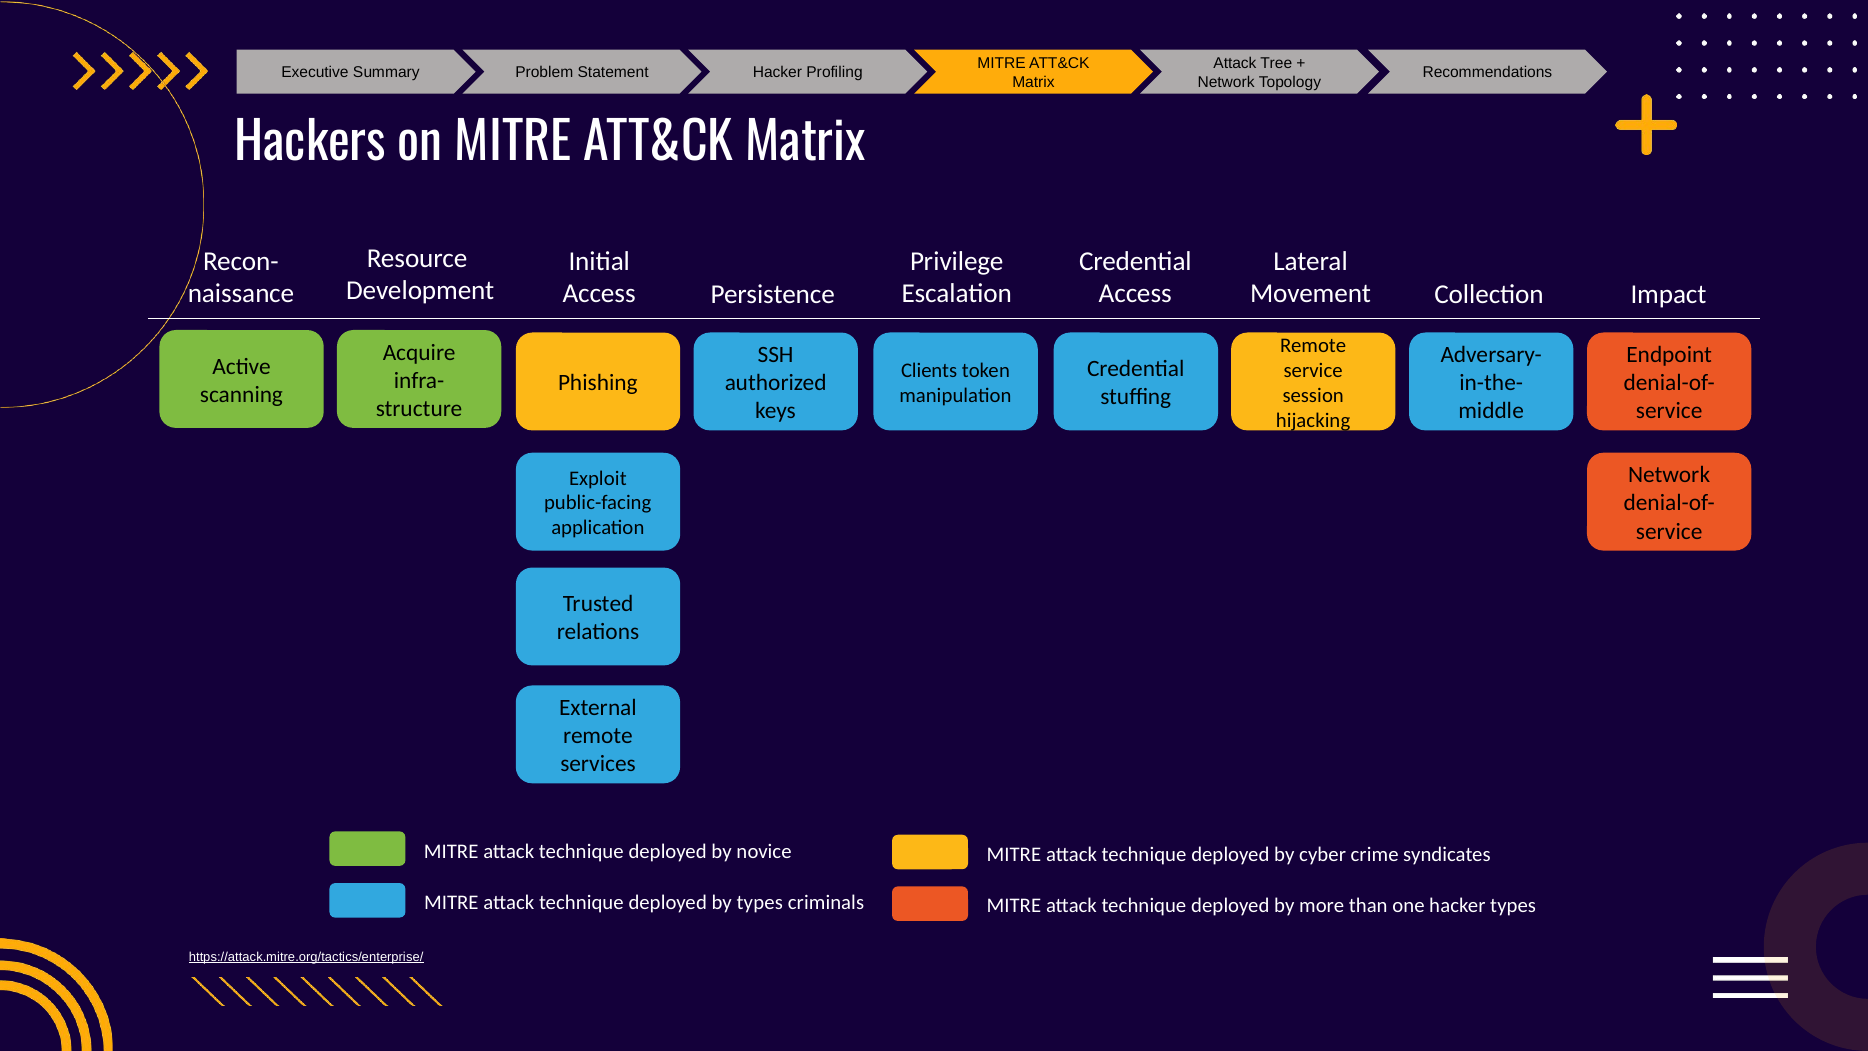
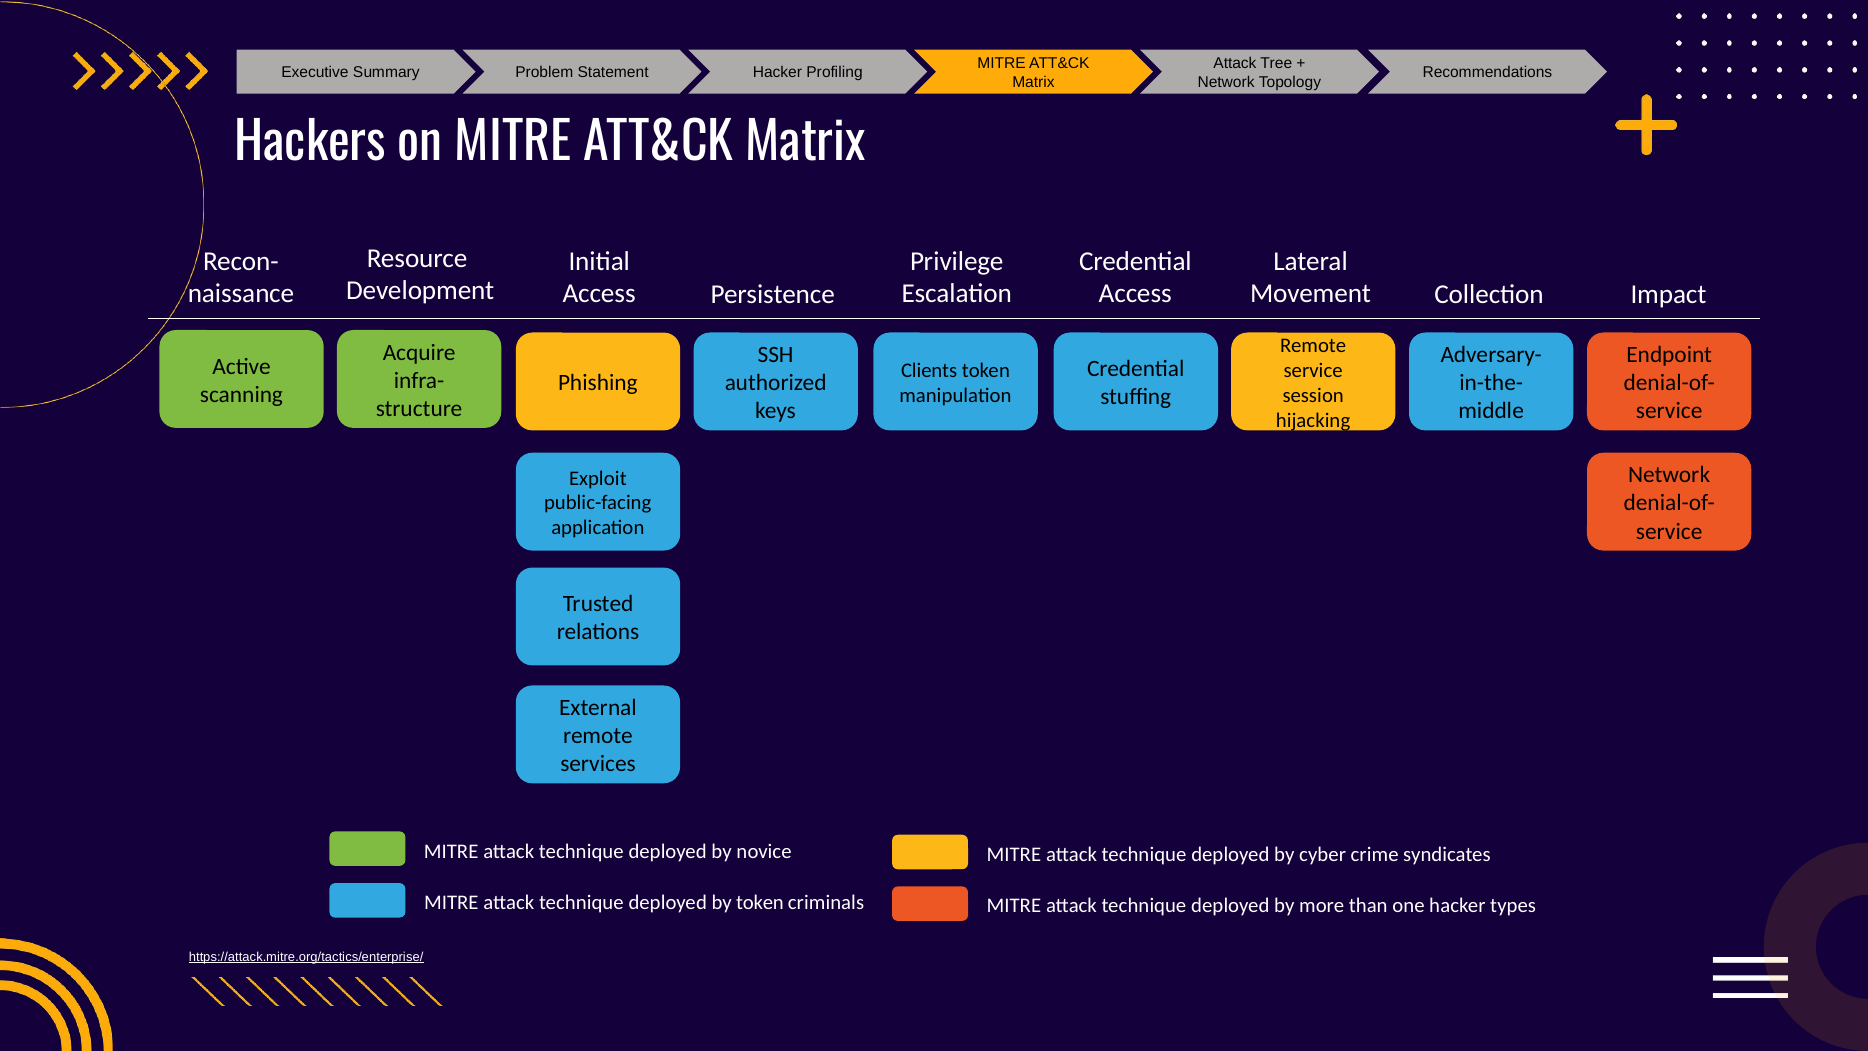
by types: types -> token (760, 903)
